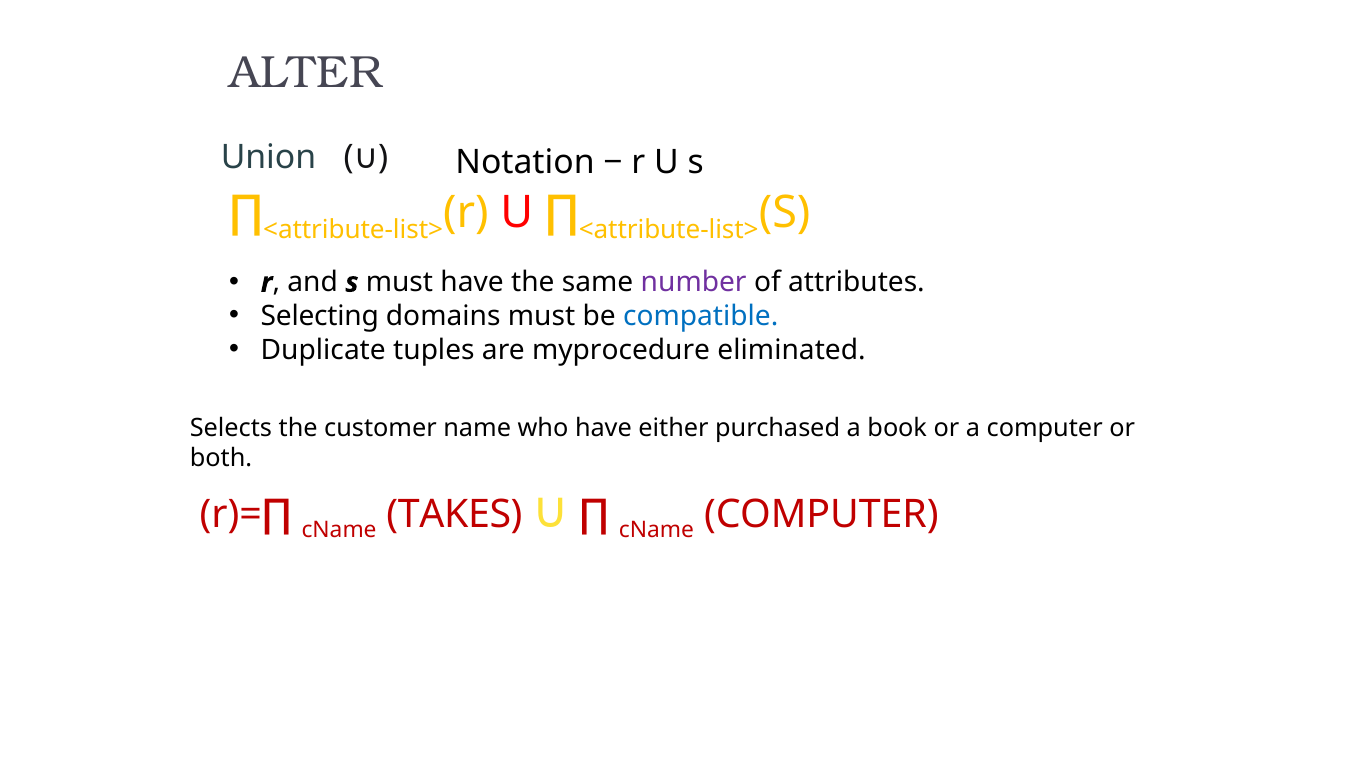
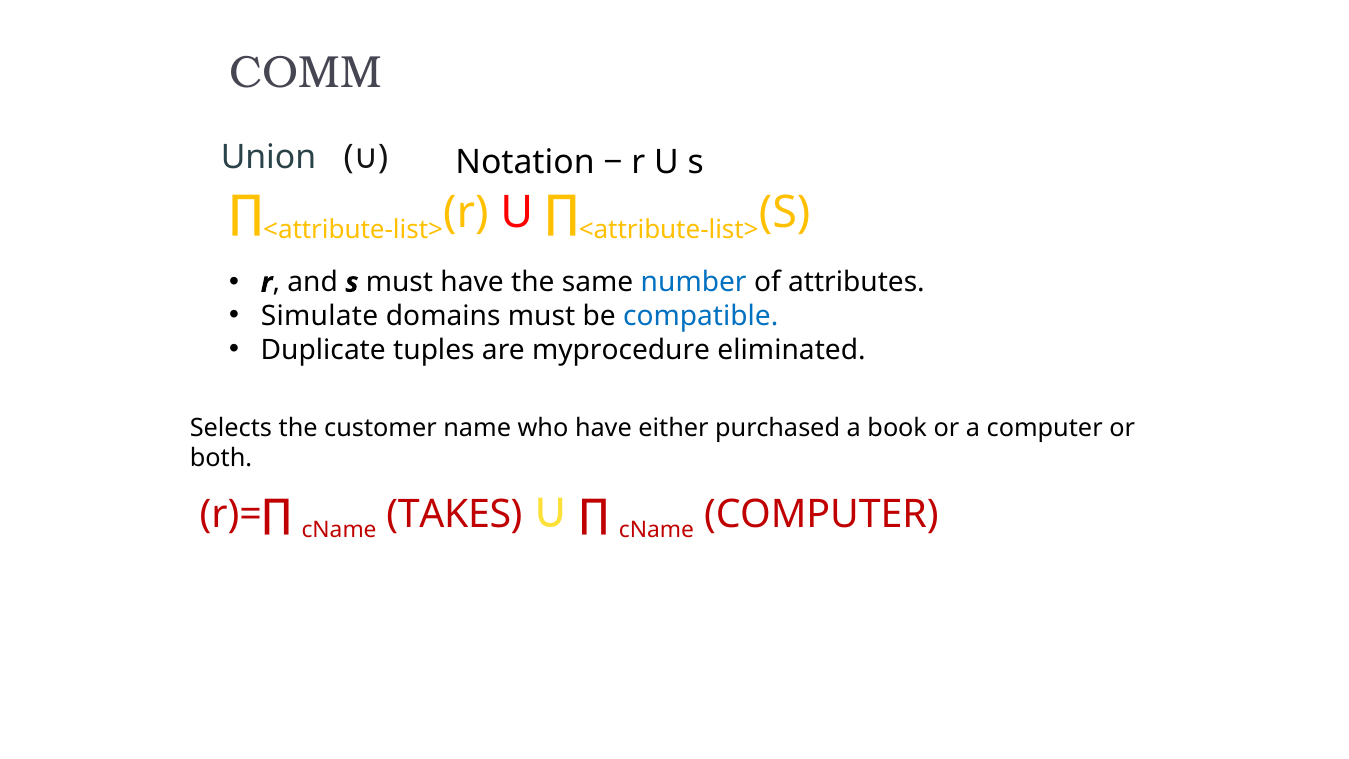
ALTER: ALTER -> COMM (306, 72)
number colour: purple -> blue (694, 282)
Selecting: Selecting -> Simulate (320, 316)
